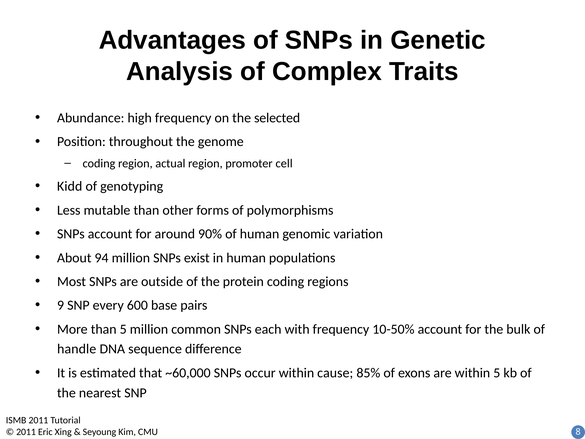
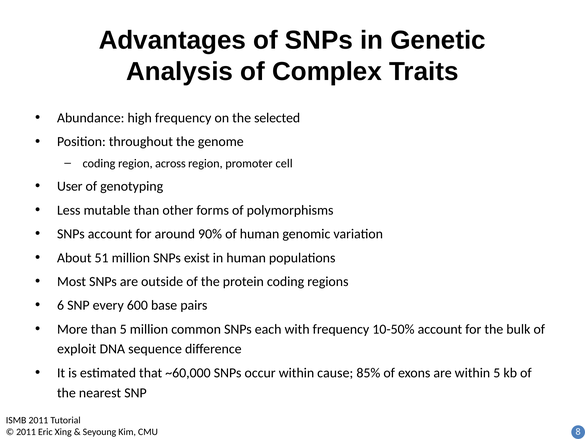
actual: actual -> across (170, 163)
Kidd: Kidd -> User (70, 186)
94: 94 -> 51 (102, 258)
9: 9 -> 6 (61, 305)
handle: handle -> exploit (77, 349)
